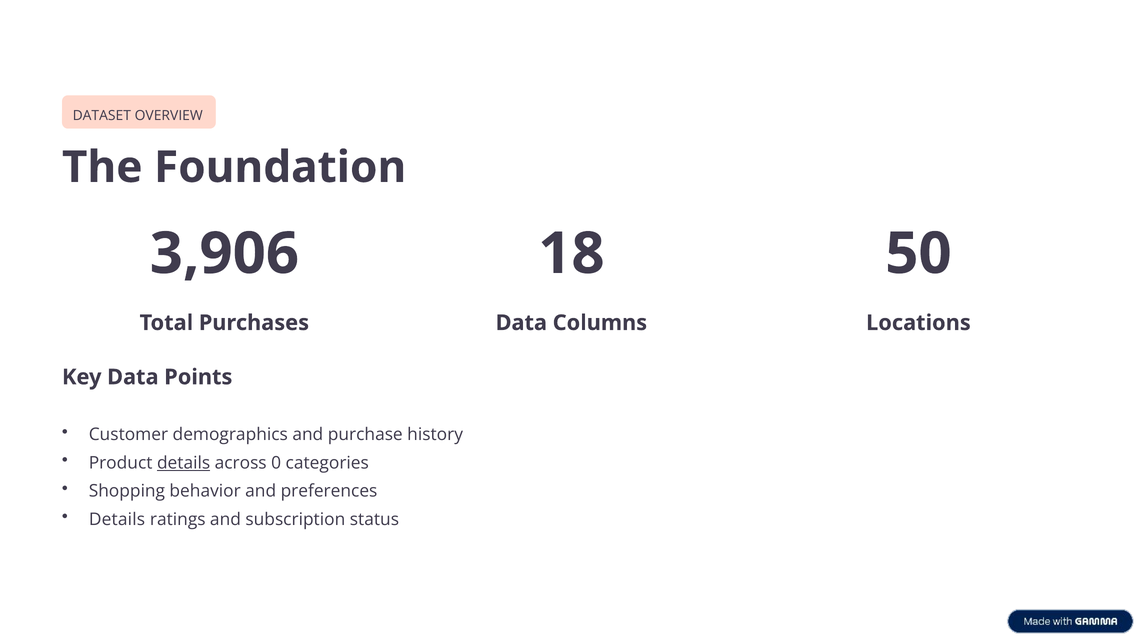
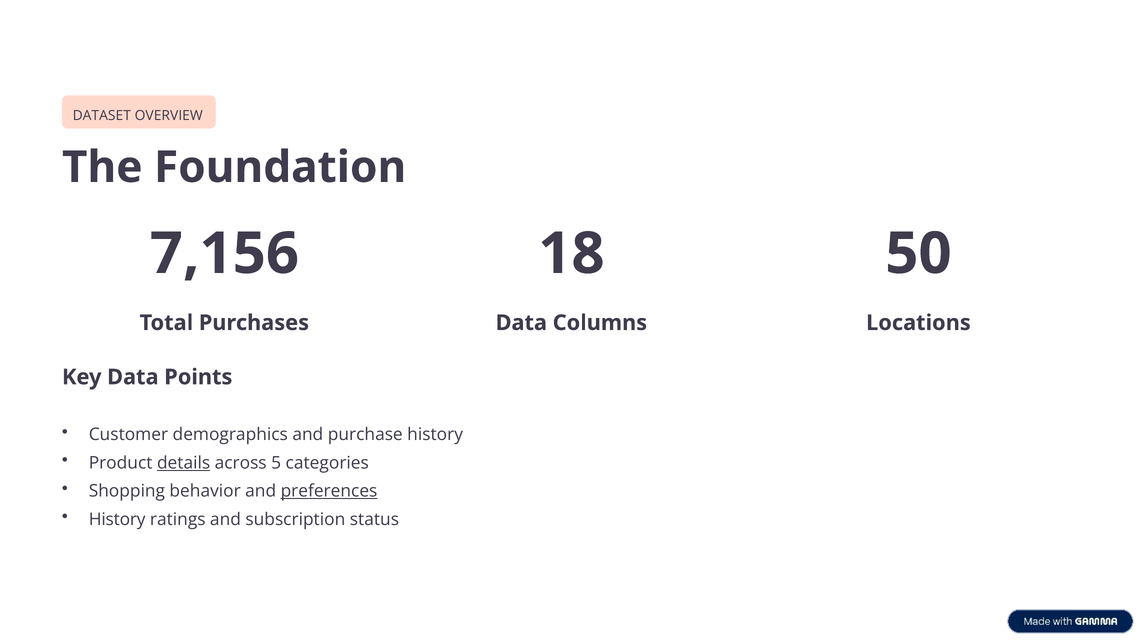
3,906: 3,906 -> 7,156 (224, 254)
0: 0 -> 5 (276, 463)
preferences underline: none -> present (329, 491)
Details: Details -> History (117, 519)
